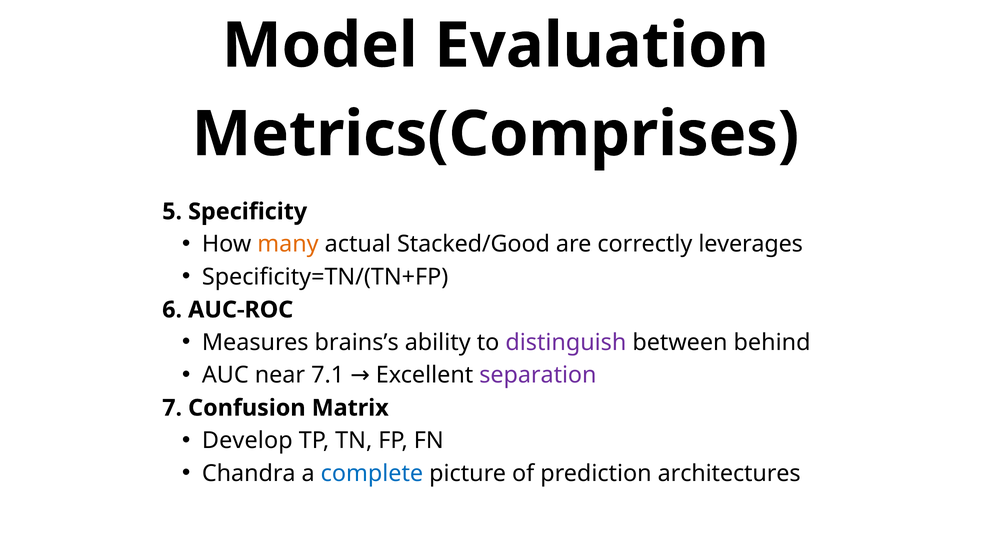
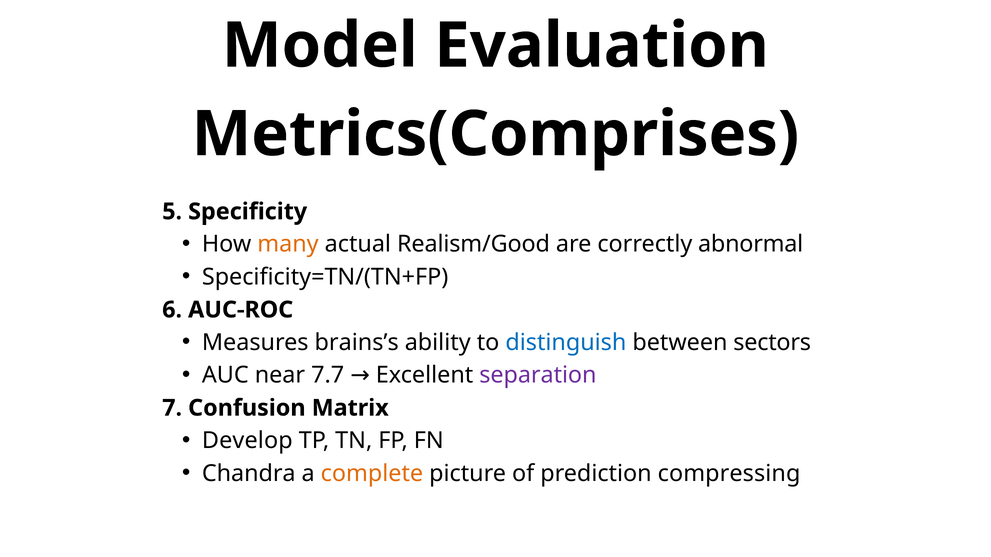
Stacked/Good: Stacked/Good -> Realism/Good (474, 244)
leverages: leverages -> abnormal (751, 244)
distinguish colour: purple -> blue (566, 343)
behind: behind -> sectors (772, 343)
7.1: 7.1 -> 7.7 (328, 375)
complete colour: blue -> orange (372, 474)
architectures: architectures -> compressing (729, 474)
